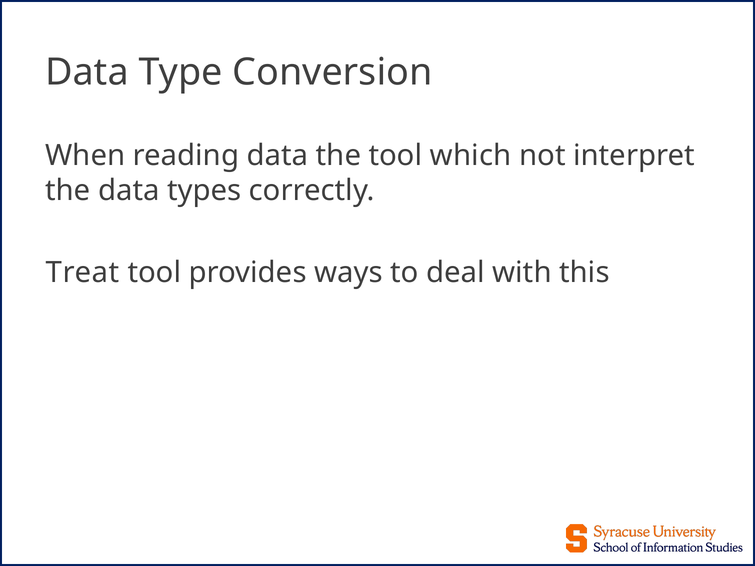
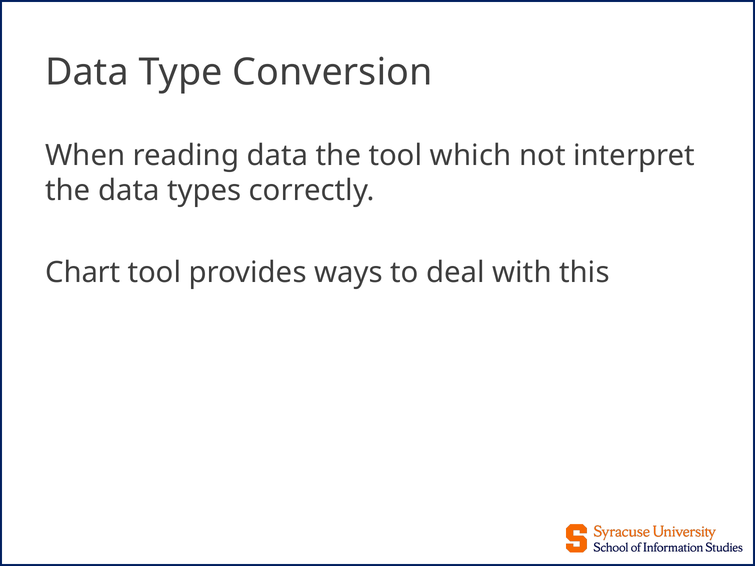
Treat: Treat -> Chart (83, 273)
